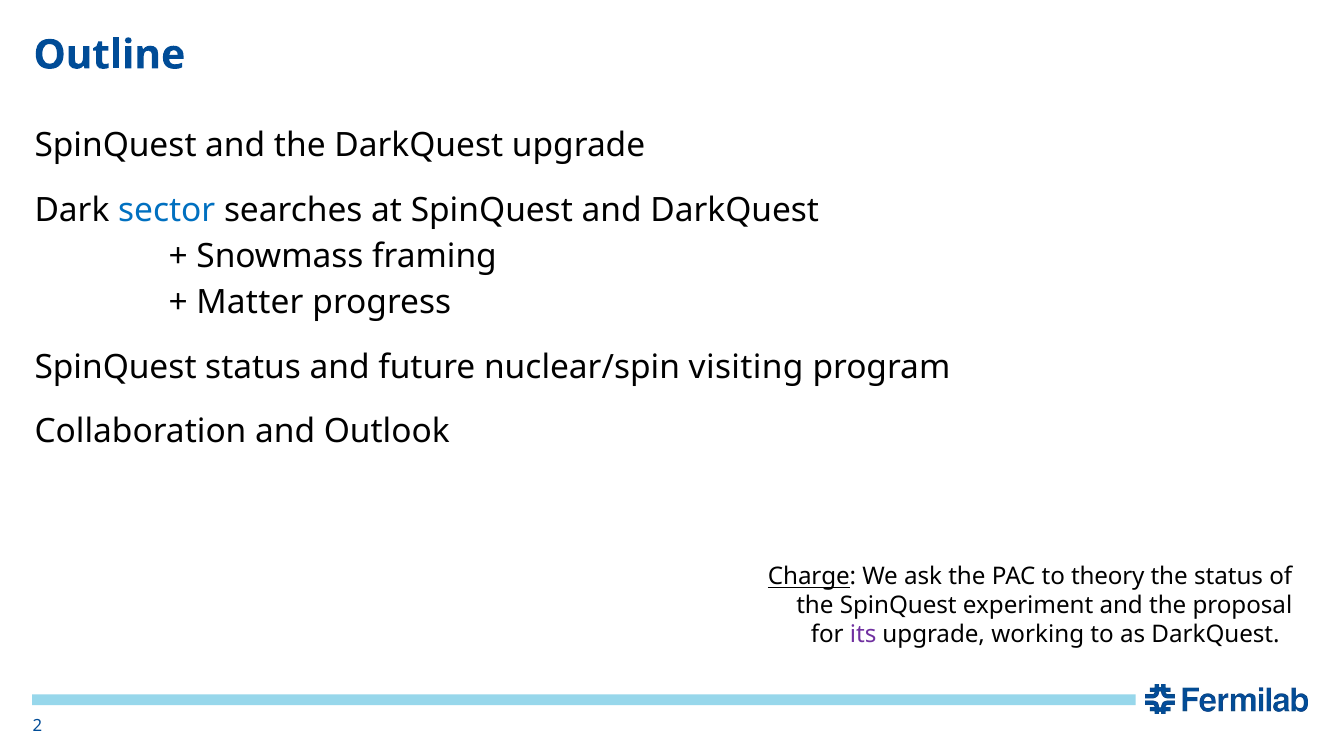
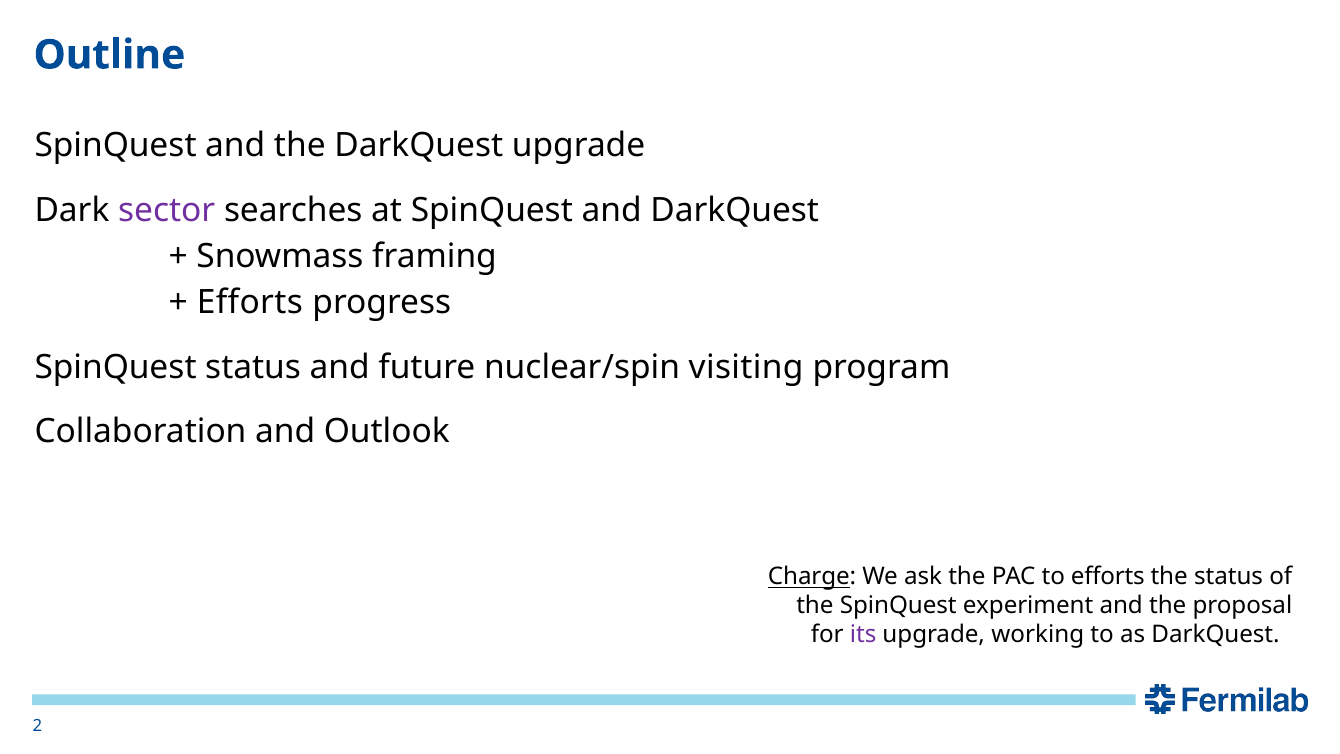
sector colour: blue -> purple (167, 210)
Matter: Matter -> Efforts (250, 302)
to theory: theory -> efforts (1108, 577)
